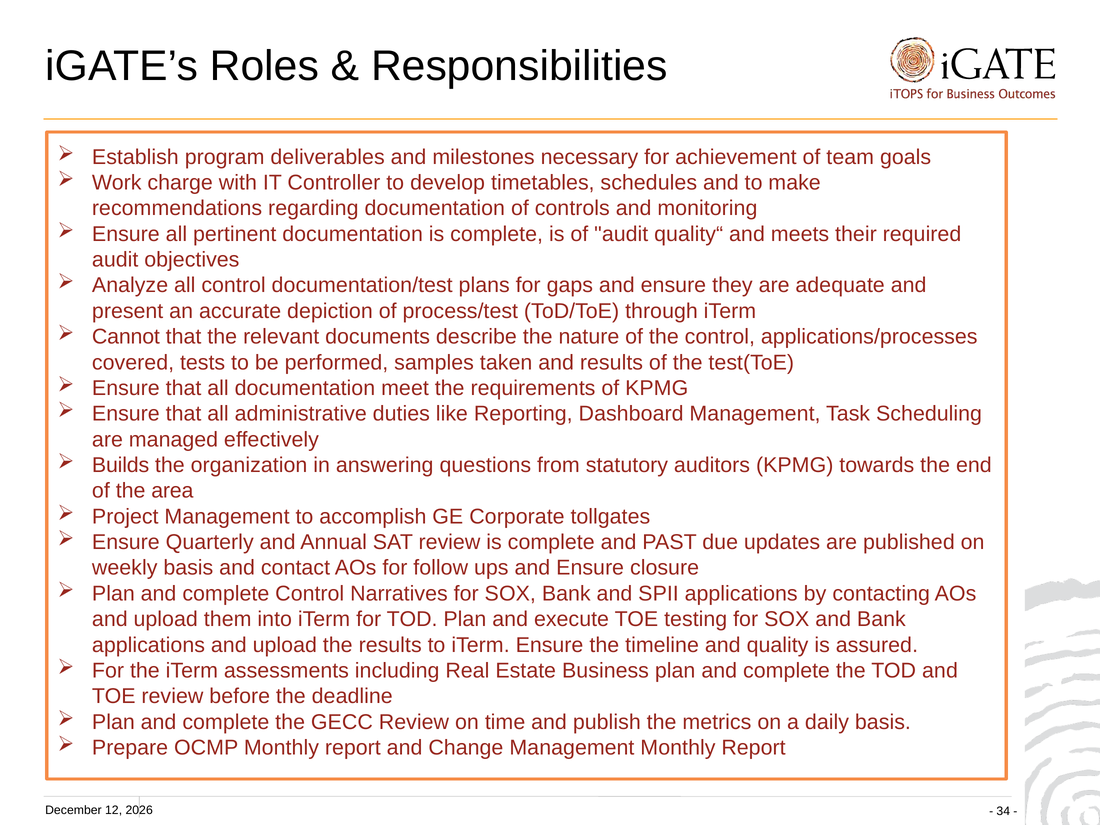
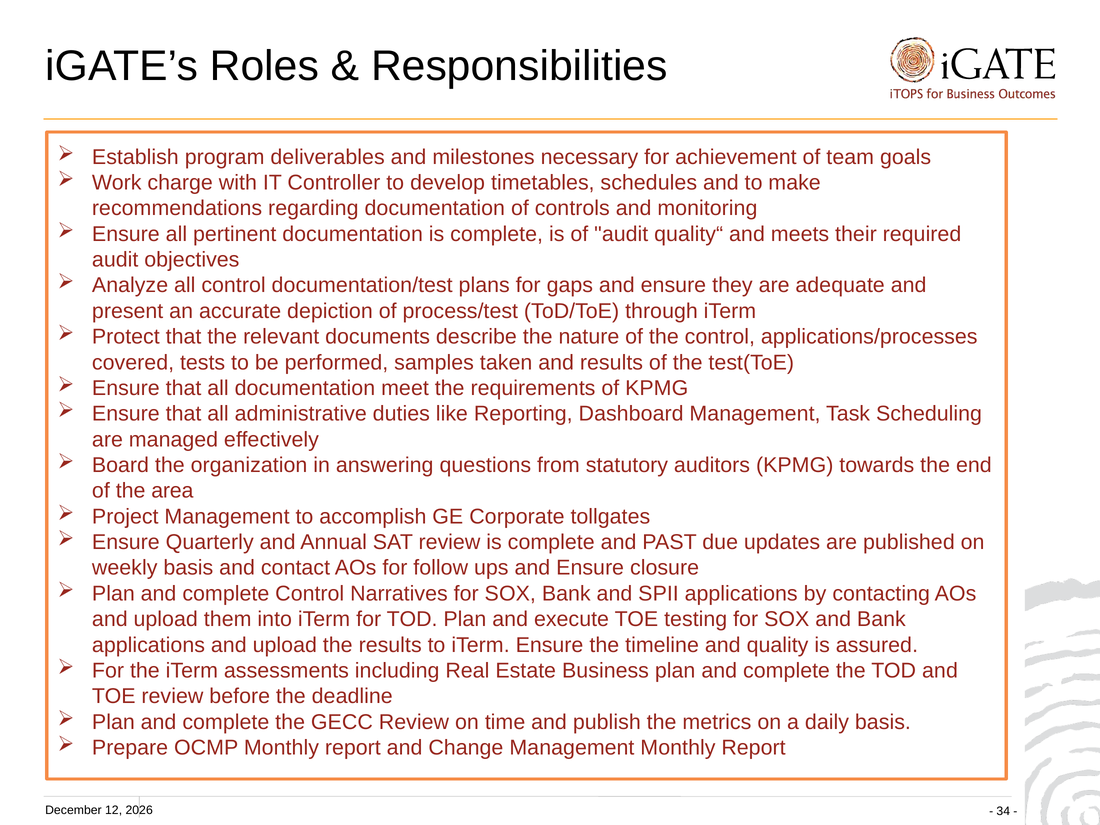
Cannot: Cannot -> Protect (126, 337)
Builds: Builds -> Board (120, 465)
